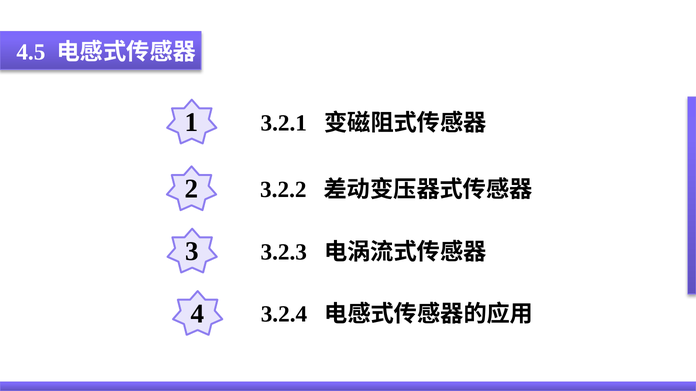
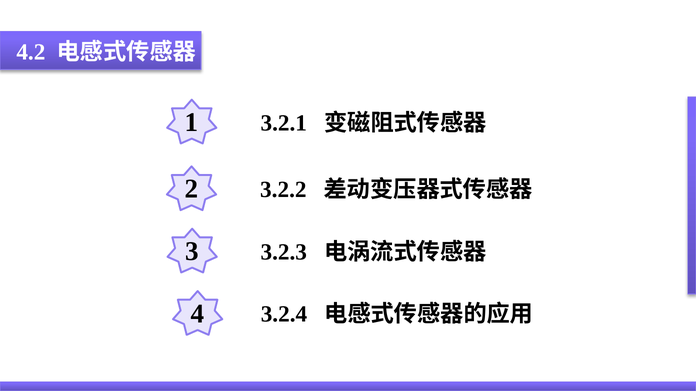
4.5: 4.5 -> 4.2 (31, 52)
